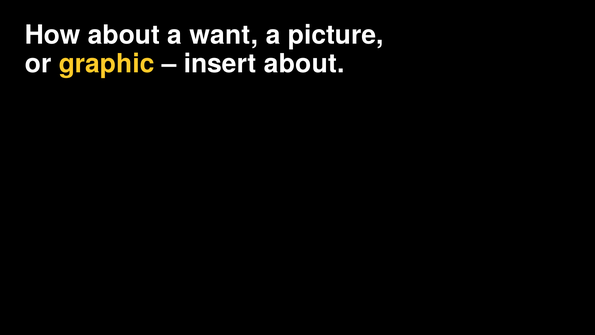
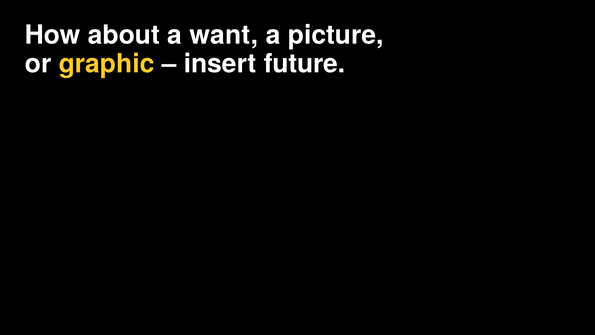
insert about: about -> future (304, 64)
